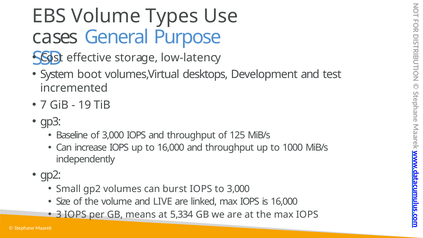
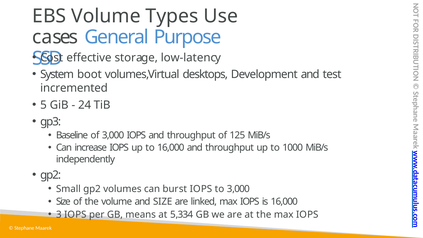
7: 7 -> 5 (43, 105)
19: 19 -> 24 (85, 105)
and LIVE: LIVE -> SIZE (163, 202)
